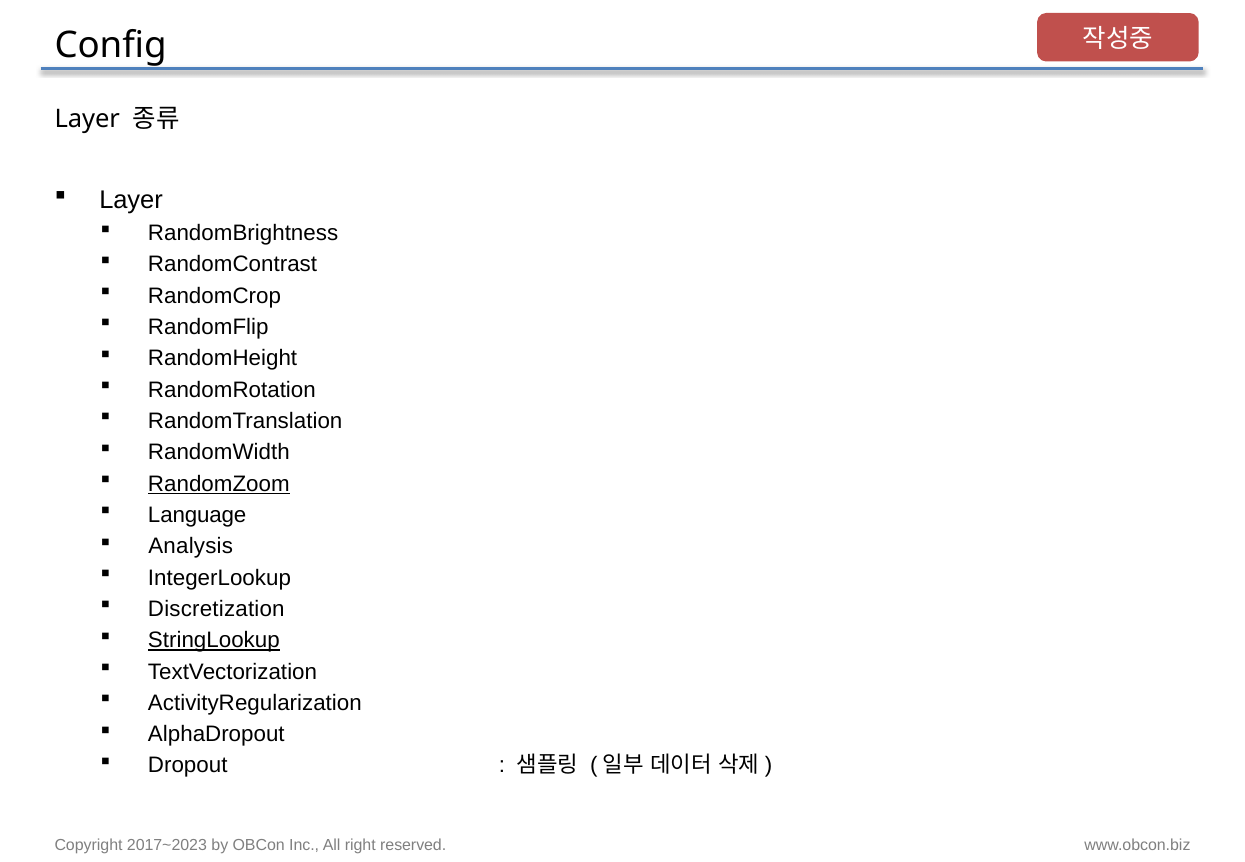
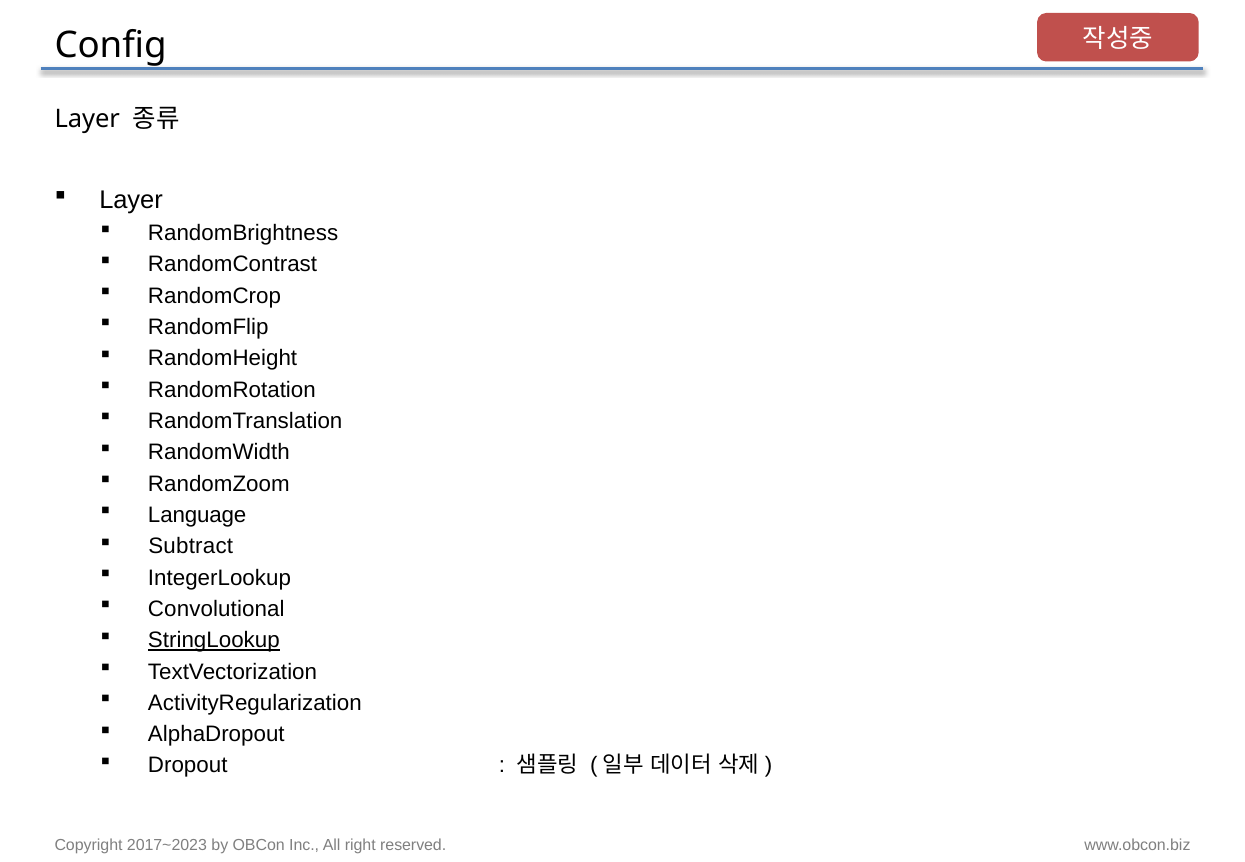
RandomZoom underline: present -> none (219, 484)
Analysis: Analysis -> Subtract (191, 546)
Discretization: Discretization -> Convolutional (216, 609)
